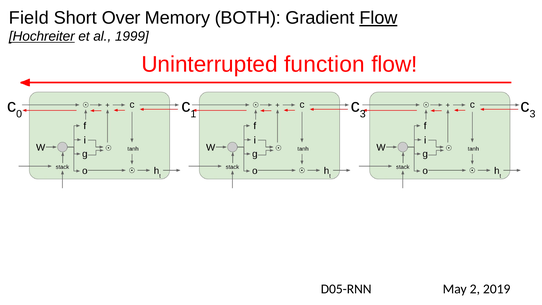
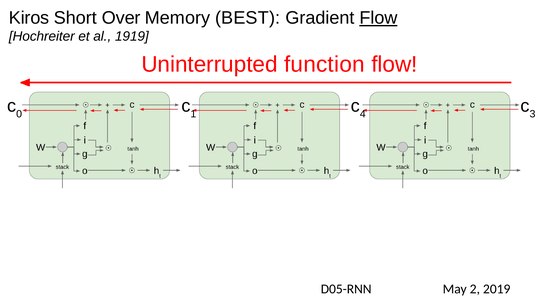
Field: Field -> Kiros (29, 18)
BOTH: BOTH -> BEST (248, 18)
Hochreiter underline: present -> none (42, 36)
1999: 1999 -> 1919 (132, 36)
3: 3 -> 4 (363, 114)
